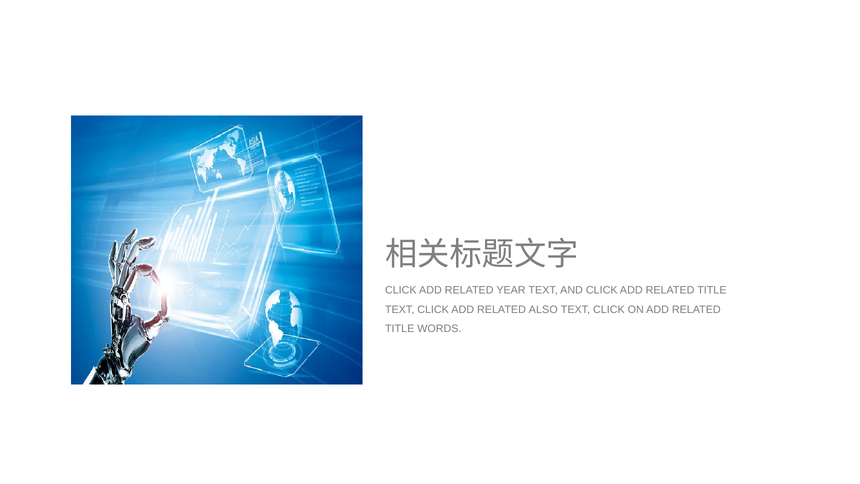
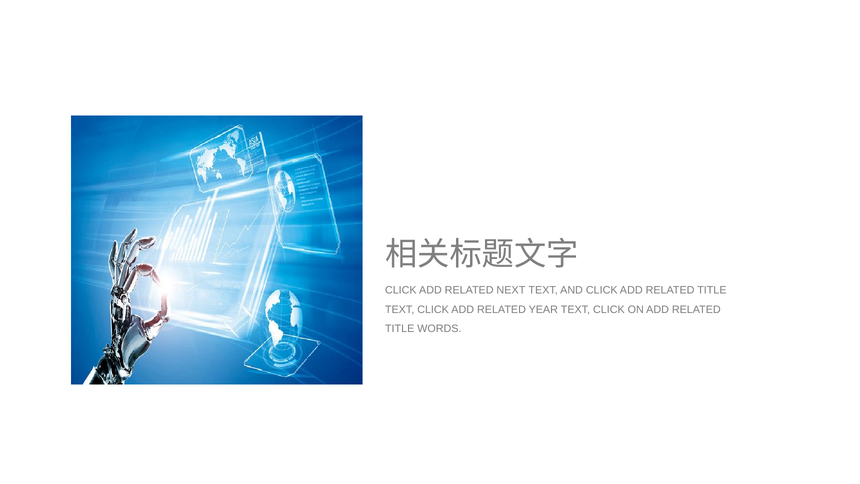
YEAR: YEAR -> NEXT (511, 290)
ALSO: ALSO -> YEAR (543, 309)
